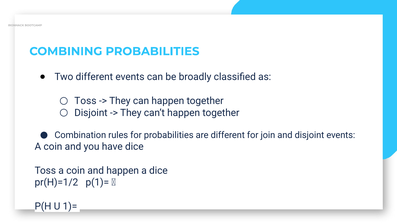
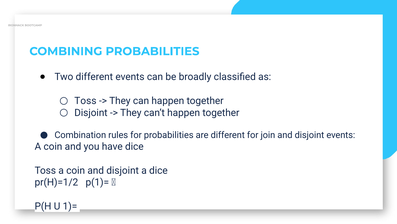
coin and happen: happen -> disjoint (123, 170)
